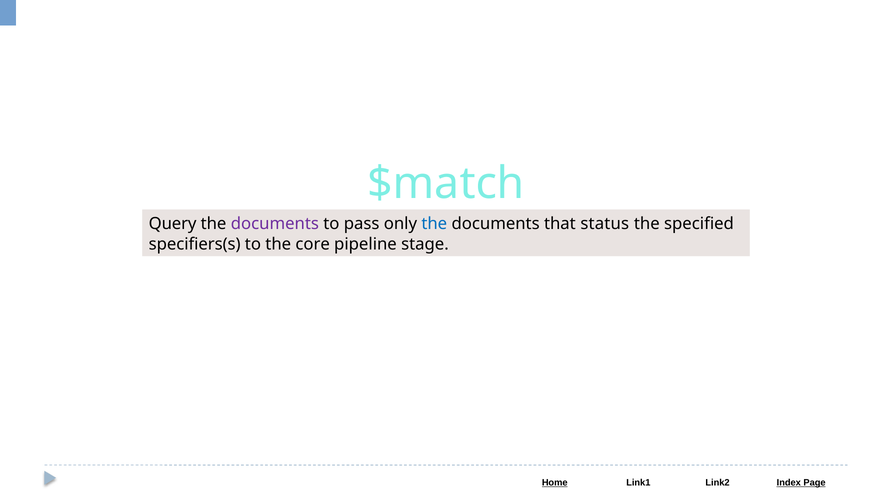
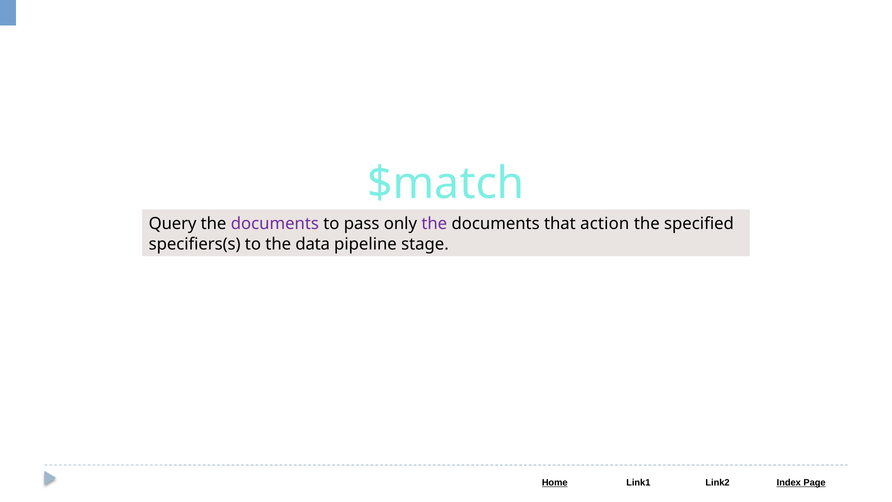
the colour: blue -> purple (434, 224)
status: status -> action (605, 224)
core: core -> data (313, 244)
